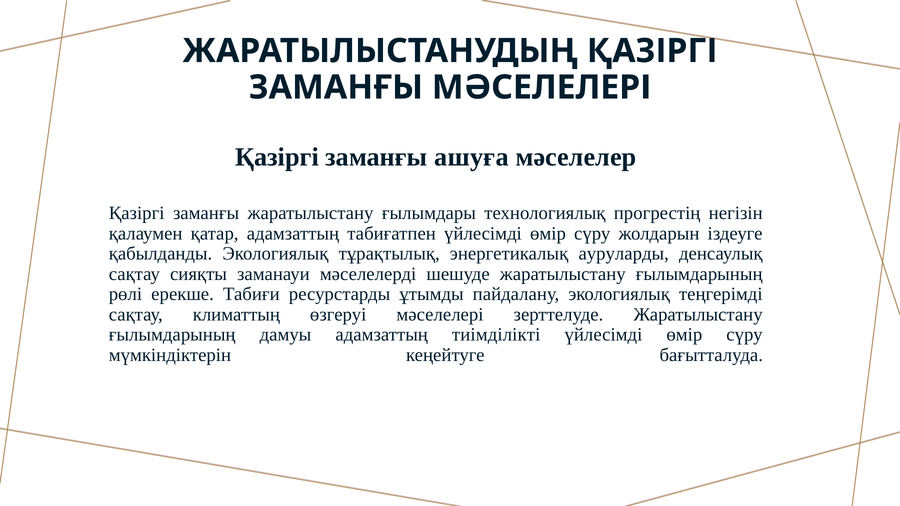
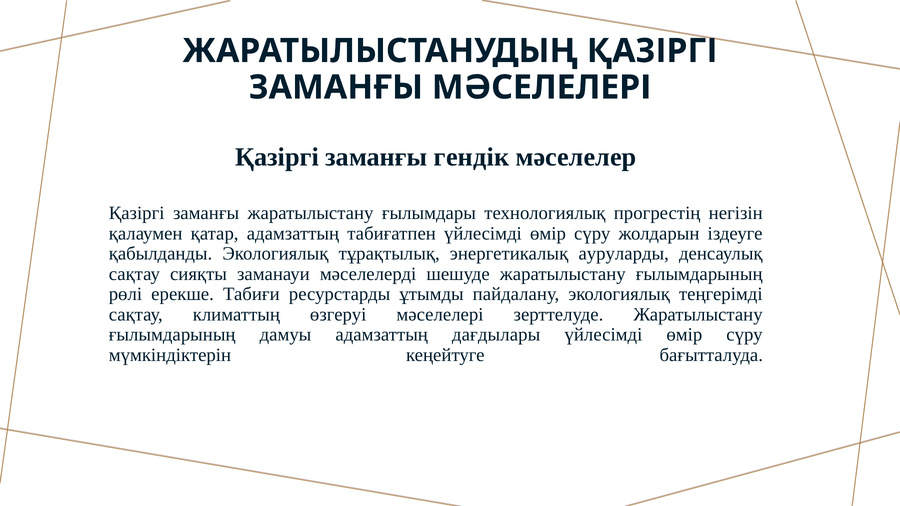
ашуға: ашуға -> гендік (472, 157)
тиімділікті: тиімділікті -> дағдылары (496, 335)
